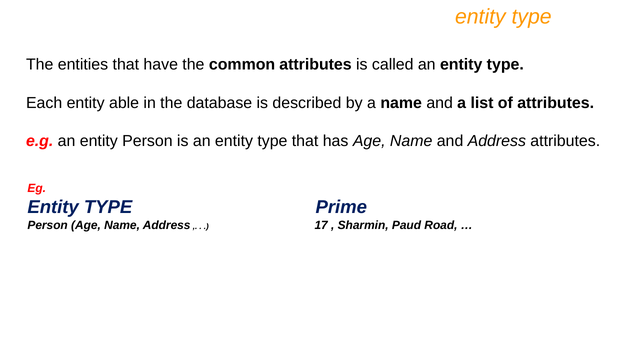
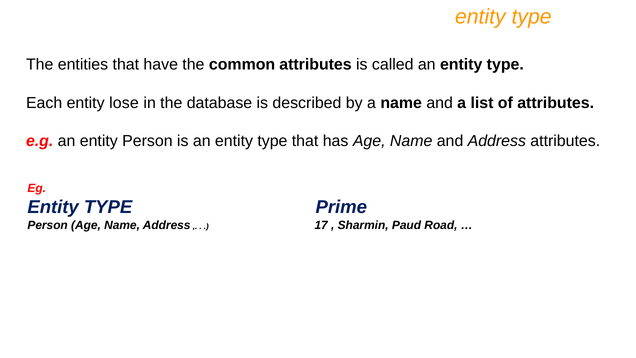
able: able -> lose (124, 103)
